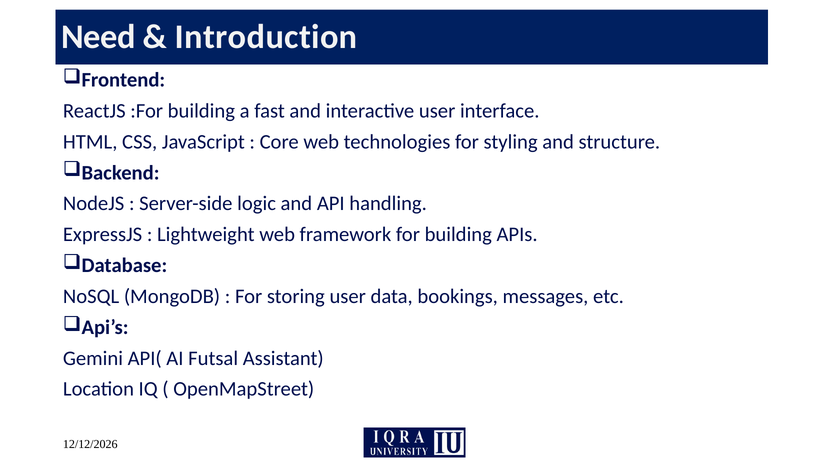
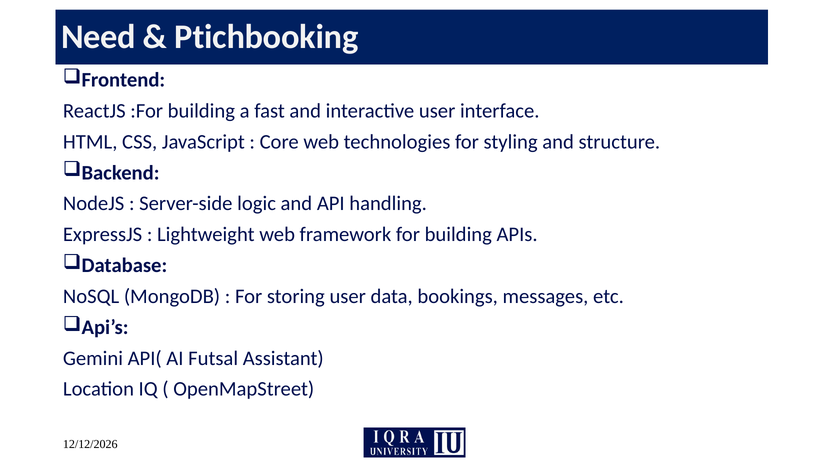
Introduction: Introduction -> Ptichbooking (266, 37)
